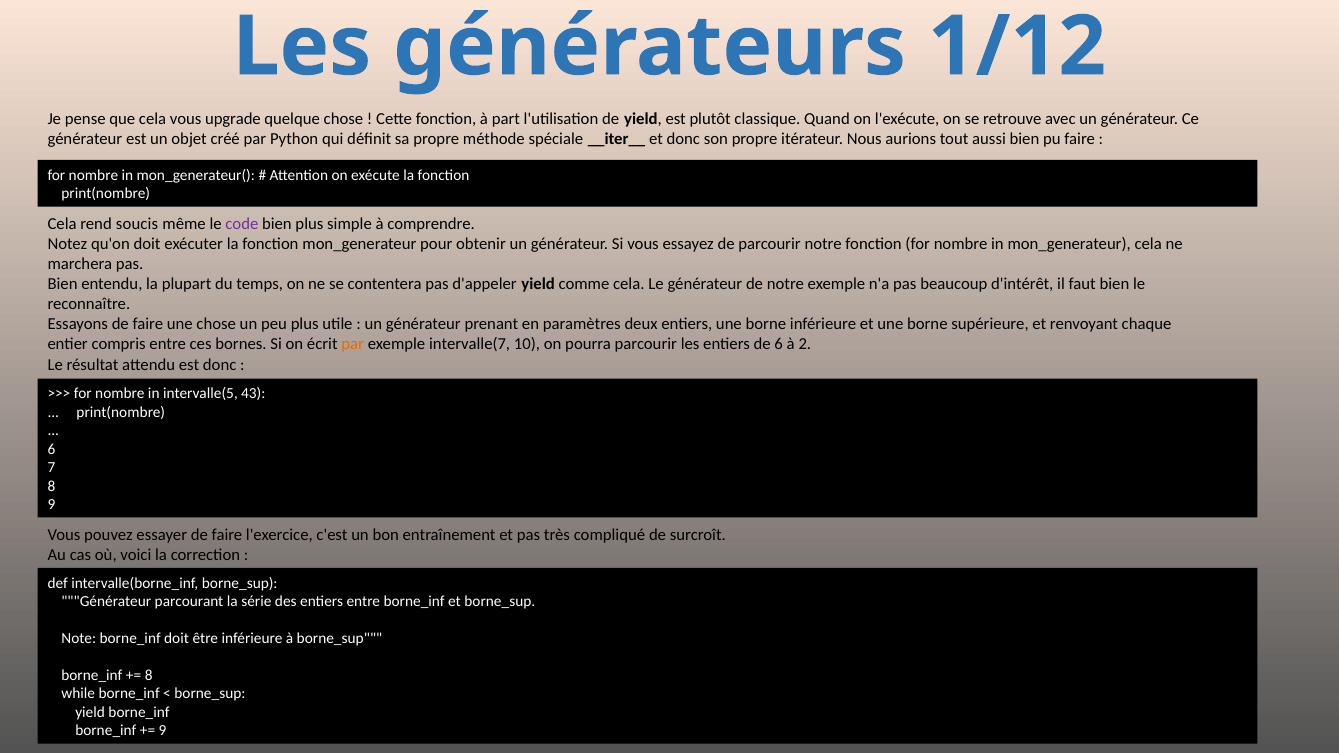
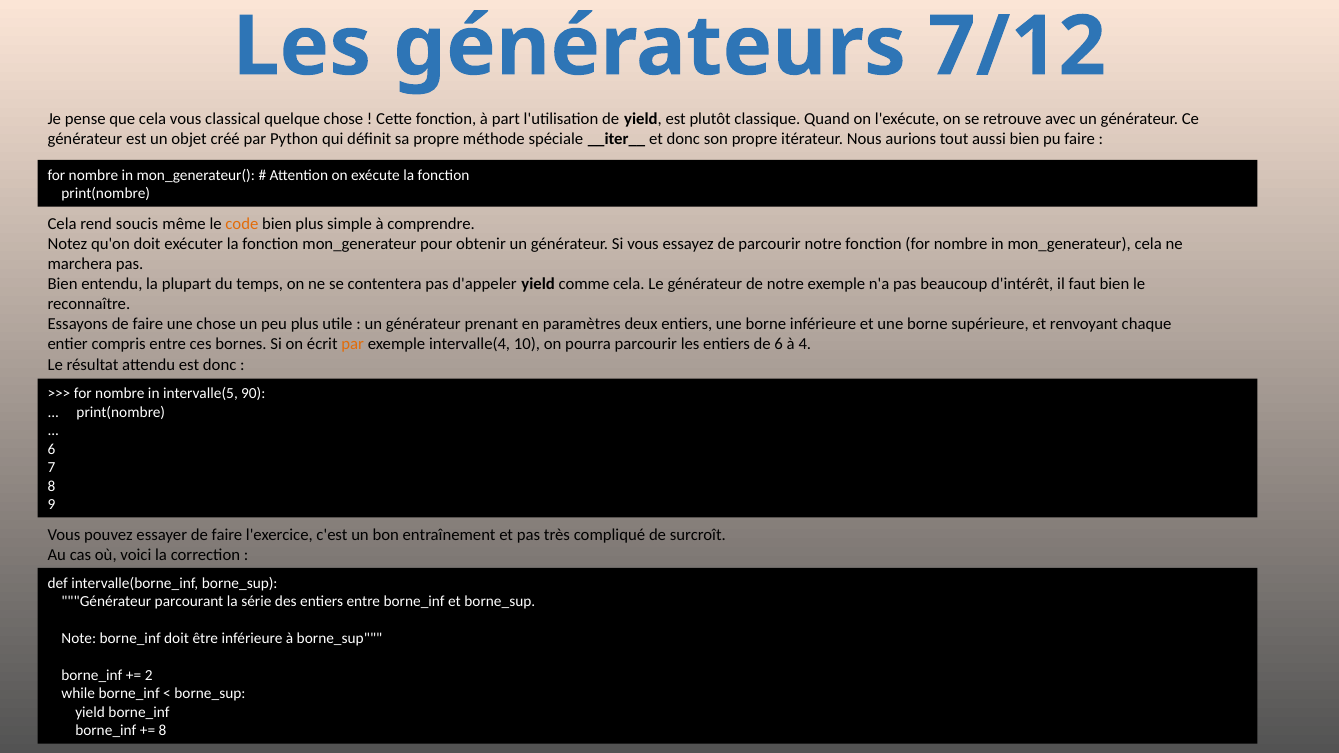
1/12: 1/12 -> 7/12 (1017, 47)
upgrade: upgrade -> classical (233, 119)
code colour: purple -> orange (242, 224)
intervalle(7: intervalle(7 -> intervalle(4 (470, 345)
2: 2 -> 4 (805, 345)
43: 43 -> 90 (253, 394)
8: 8 -> 2 (149, 675)
9: 9 -> 8 (163, 731)
